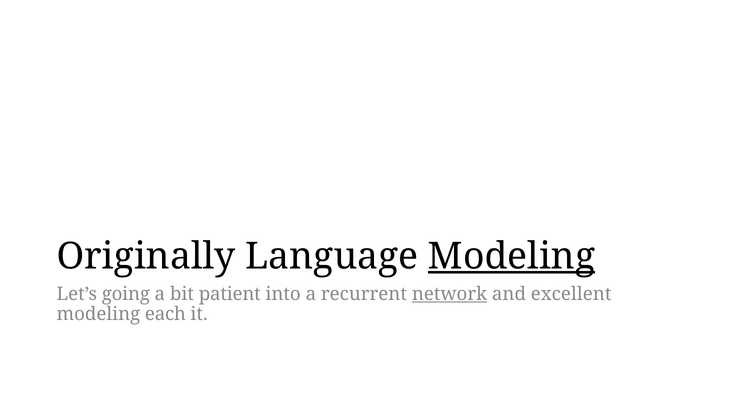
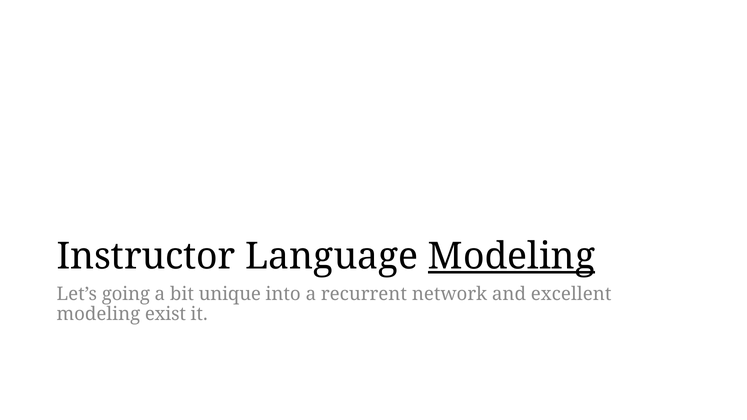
Originally: Originally -> Instructor (146, 256)
patient: patient -> unique (230, 294)
network underline: present -> none (450, 294)
each: each -> exist (165, 314)
